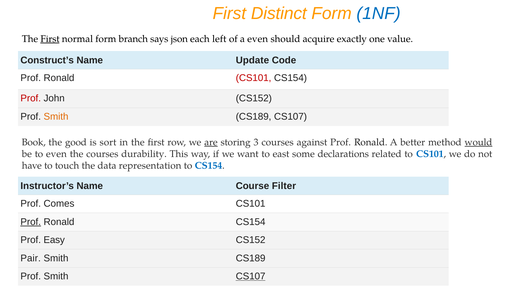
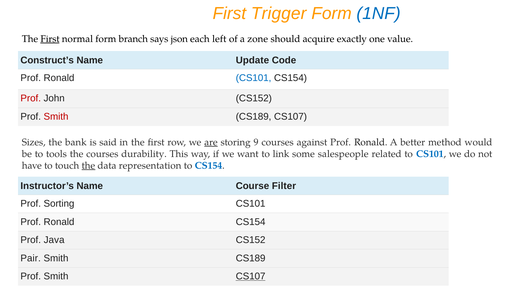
Distinct: Distinct -> Trigger (279, 13)
a even: even -> zone (258, 39)
CS101 colour: red -> blue (254, 78)
Smith colour: orange -> red (56, 116)
Book: Book -> Sizes (34, 142)
good: good -> bank (76, 142)
sort: sort -> said (108, 142)
3: 3 -> 9 (256, 142)
would underline: present -> none (478, 142)
to even: even -> tools (56, 154)
east: east -> link (281, 154)
declarations: declarations -> salespeople (343, 154)
the underline: none -> present (88, 165)
Comes: Comes -> Sorting (59, 203)
Prof underline: present -> none (31, 221)
Easy: Easy -> Java (54, 239)
